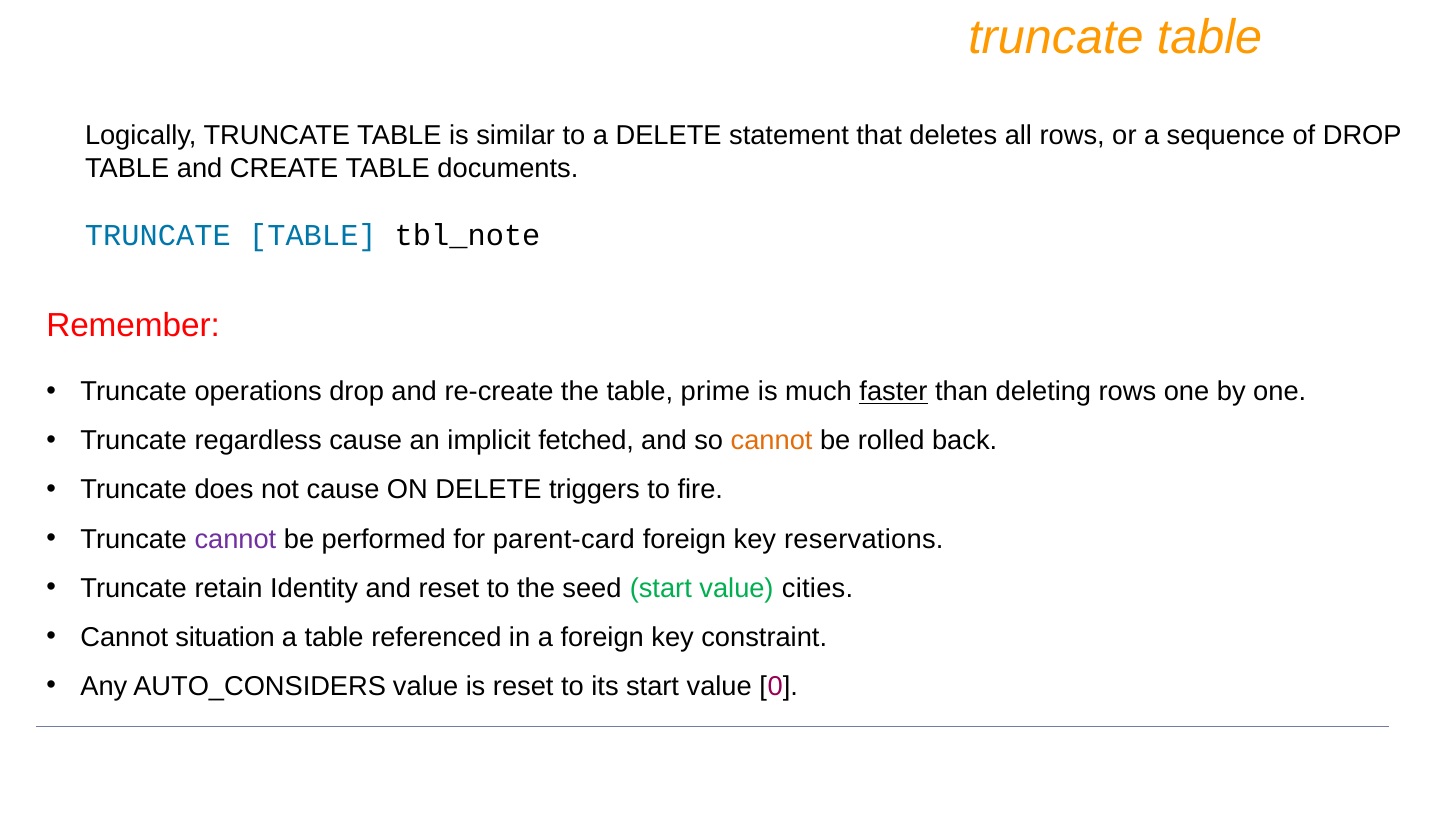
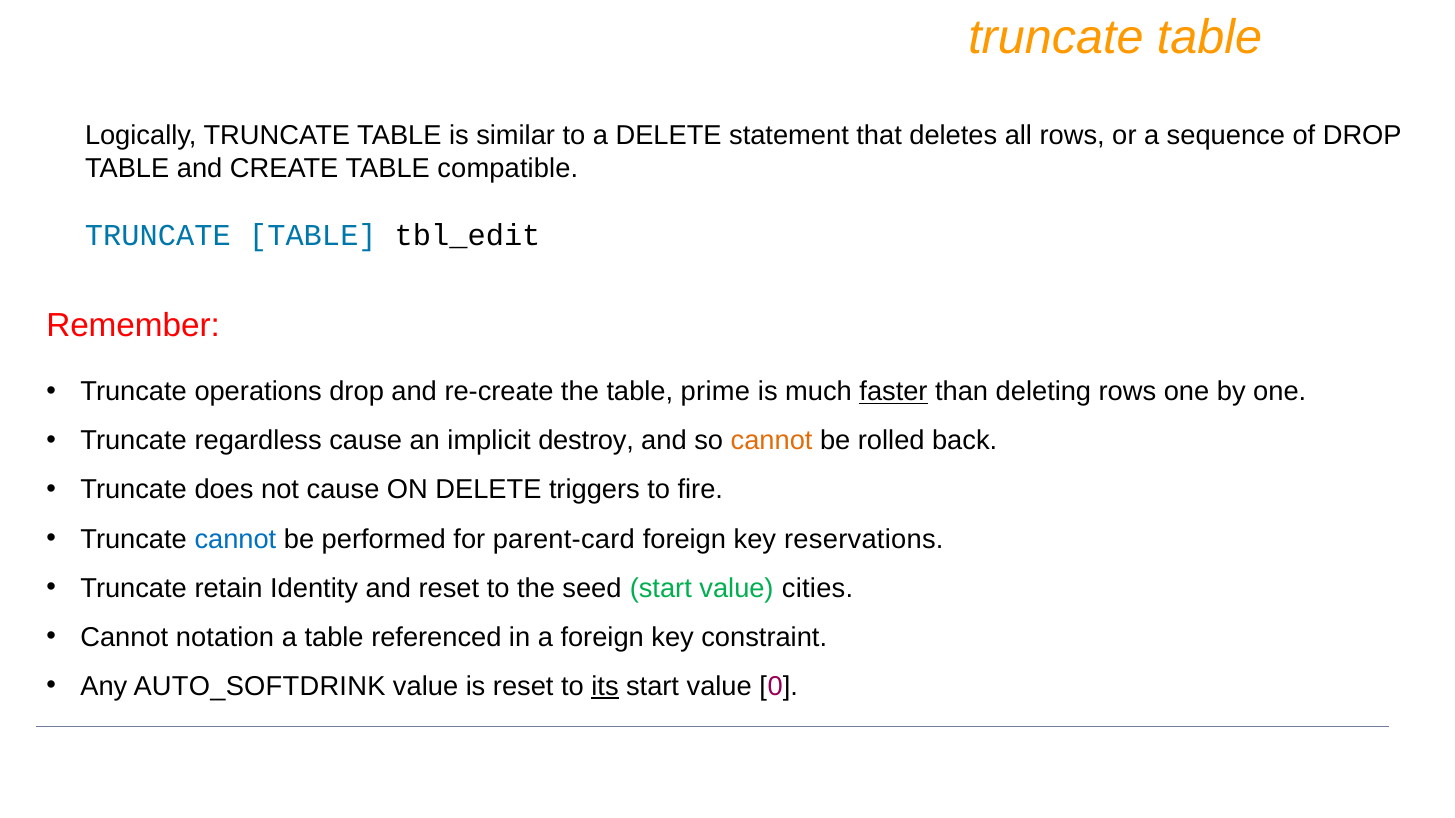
documents: documents -> compatible (508, 169)
tbl_note: tbl_note -> tbl_edit (468, 236)
fetched: fetched -> destroy (586, 441)
cannot colour: purple -> blue (235, 539)
situation: situation -> notation (225, 638)
AUTO_CONSIDERS: AUTO_CONSIDERS -> AUTO_SOFTDRINK (259, 687)
its underline: none -> present (605, 687)
